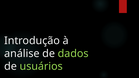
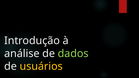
usuários colour: light green -> yellow (41, 66)
